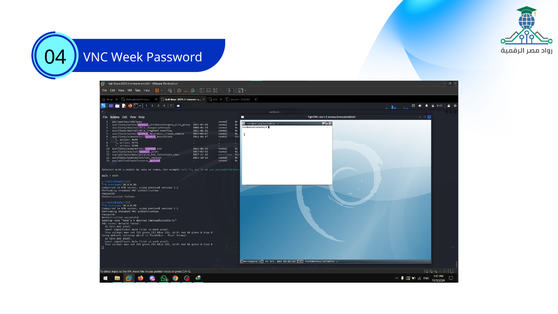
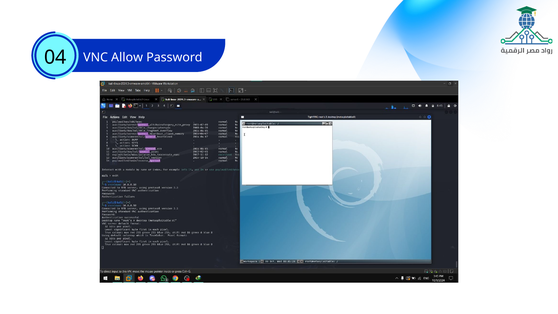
Week: Week -> Allow (127, 57)
